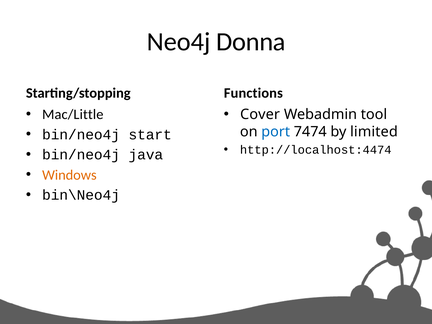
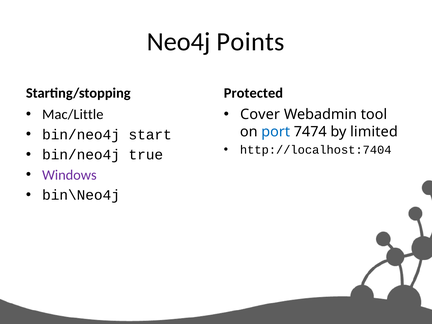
Donna: Donna -> Points (251, 42)
Functions: Functions -> Protected (253, 93)
http://localhost:4474: http://localhost:4474 -> http://localhost:7404 (316, 150)
java: java -> true (146, 155)
Windows colour: orange -> purple (69, 175)
